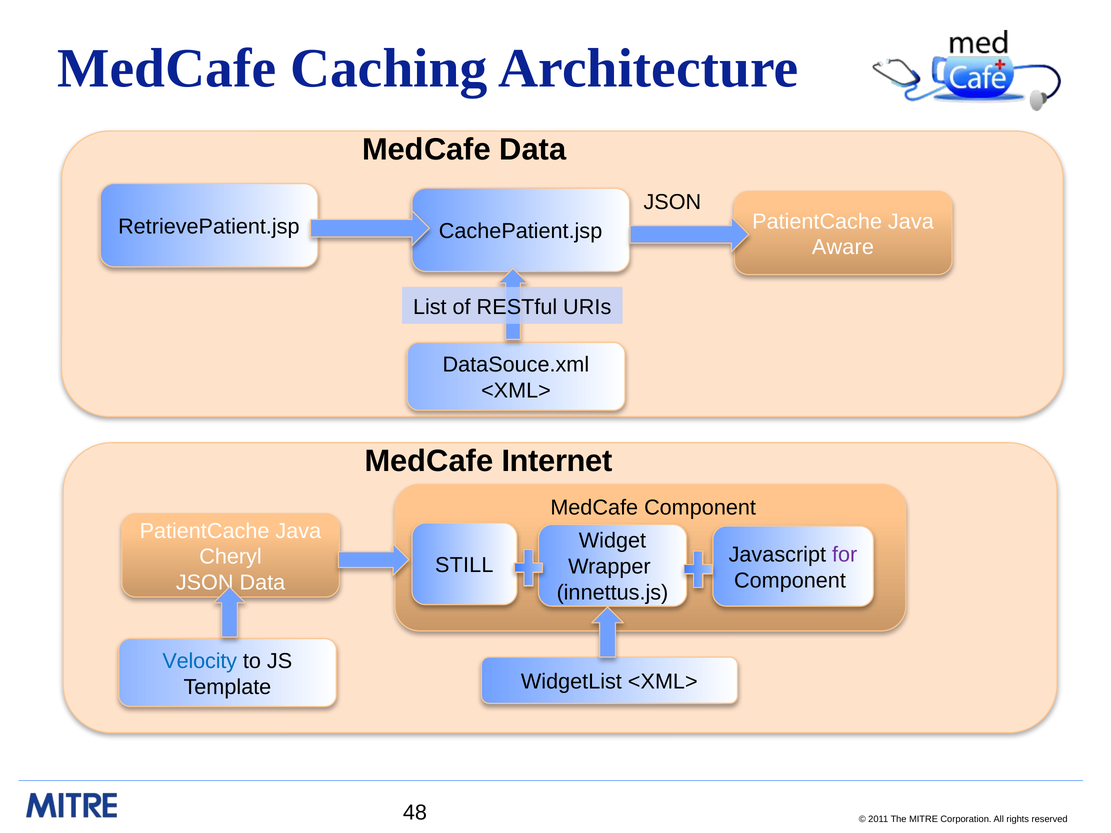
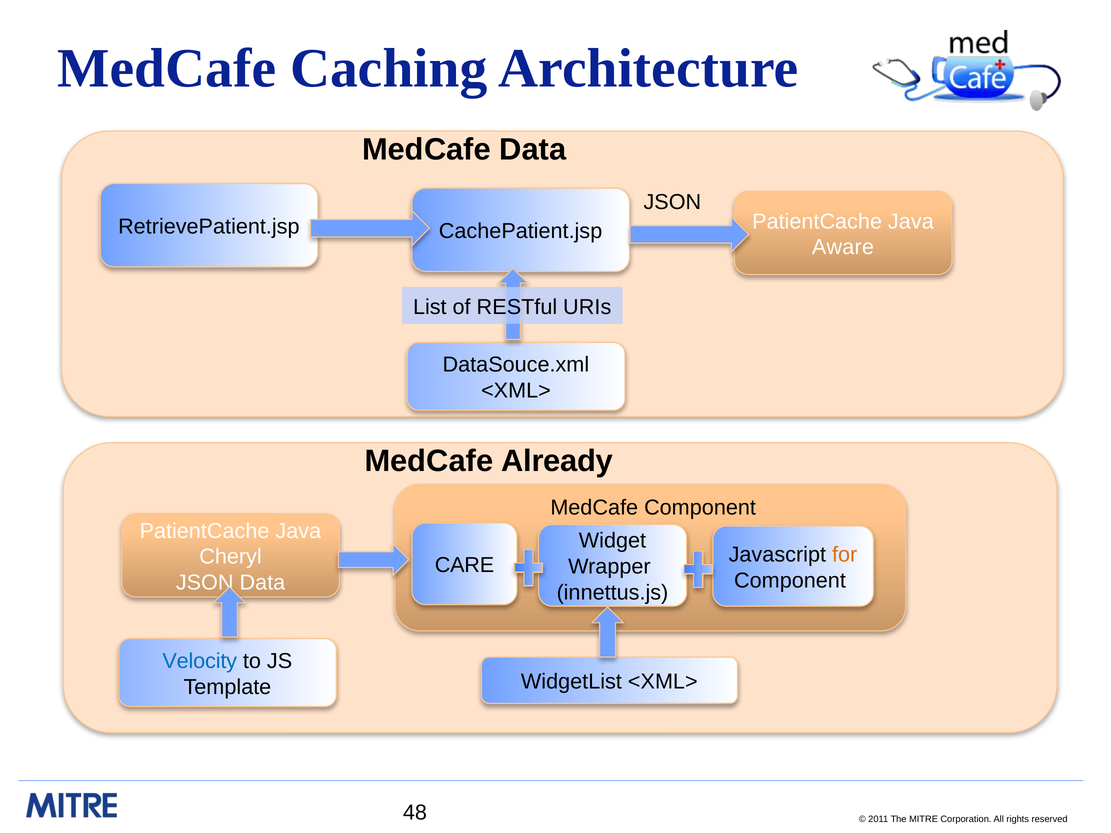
Internet: Internet -> Already (557, 461)
for colour: purple -> orange (845, 555)
STILL: STILL -> CARE (464, 565)
